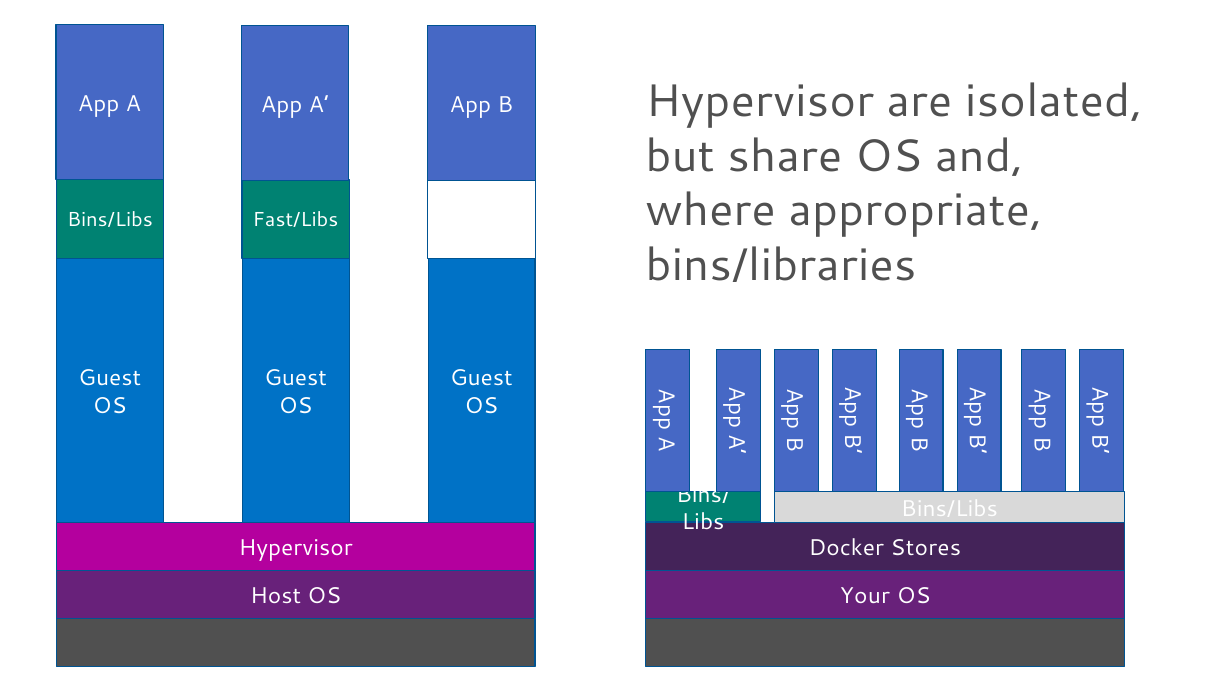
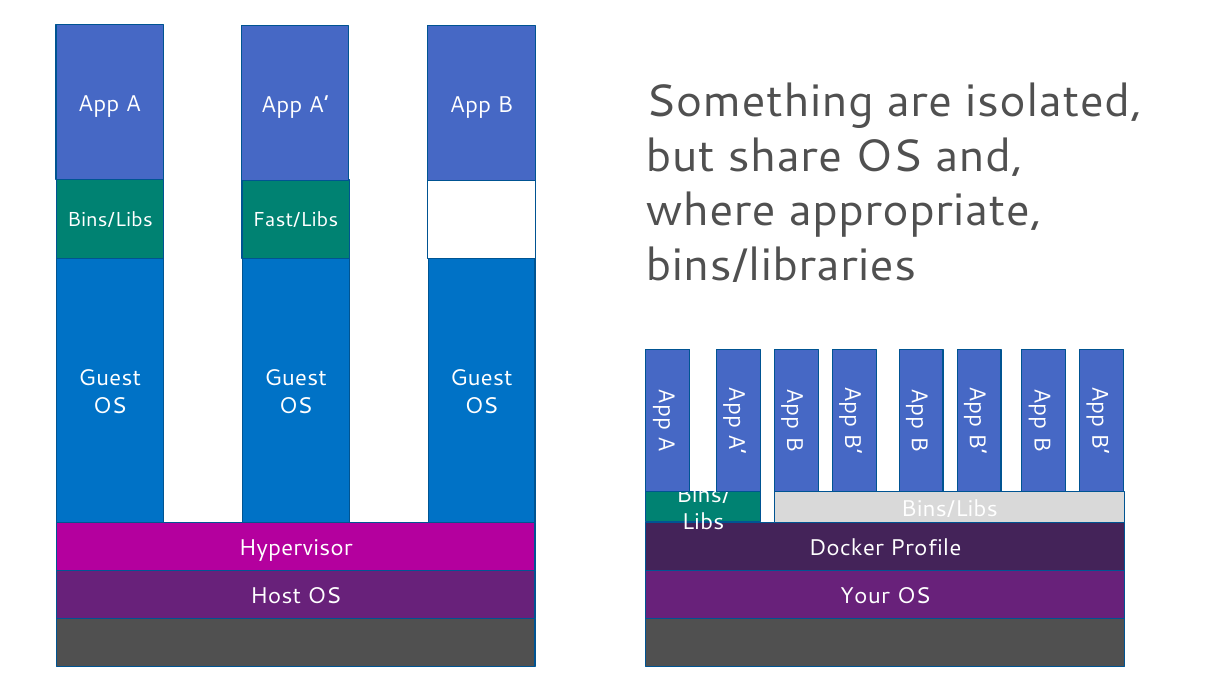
Hypervisor: Hypervisor -> Something (760, 102)
Stores: Stores -> Profile (926, 548)
